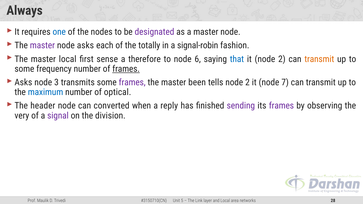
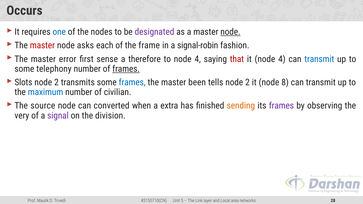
Always: Always -> Occurs (24, 11)
node underline: none -> present (230, 32)
master colour: purple -> red (42, 45)
totally: totally -> frame (149, 45)
master local: local -> error (68, 59)
to node 6: 6 -> 4 (198, 59)
that colour: blue -> red (237, 59)
it node 2: 2 -> 4 (282, 59)
transmit colour: orange -> blue (319, 59)
frequency: frequency -> telephony (54, 69)
Asks: Asks -> Slots (23, 82)
3: 3 -> 2 (56, 82)
frames colour: purple -> blue (132, 82)
7: 7 -> 8 (285, 82)
optical: optical -> civilian (118, 92)
header: header -> source (43, 106)
reply: reply -> extra (169, 106)
sending colour: purple -> orange (241, 106)
